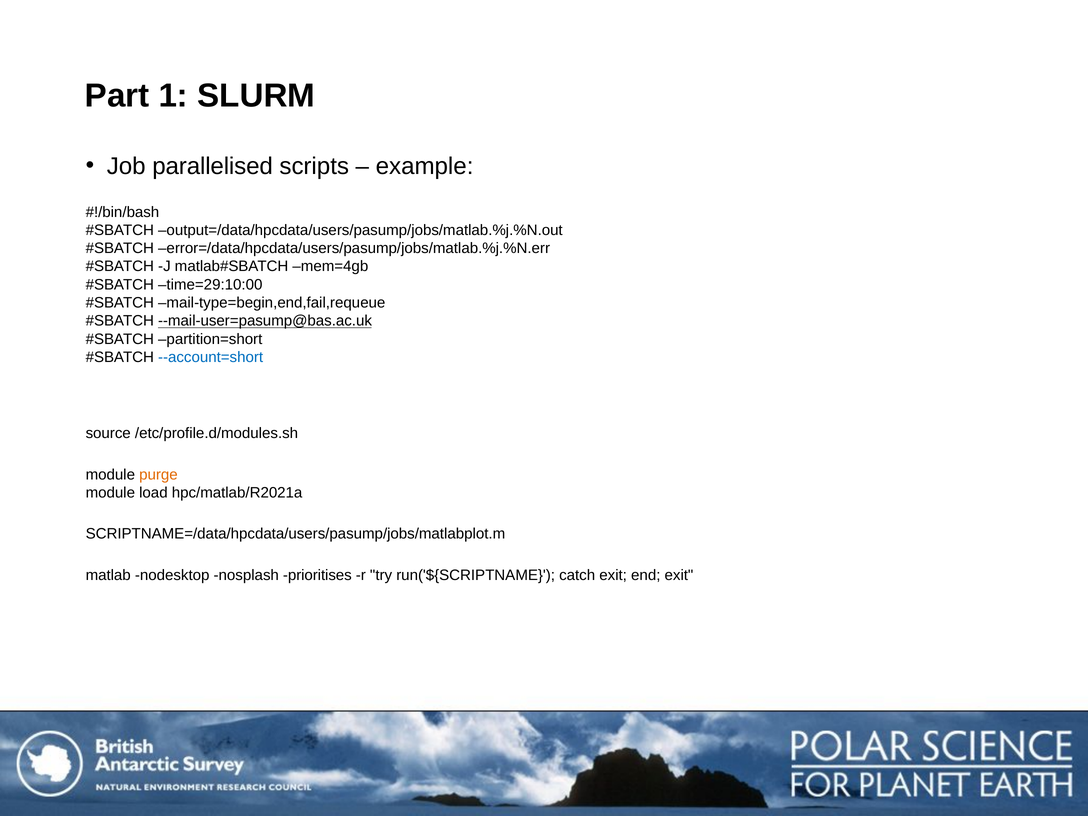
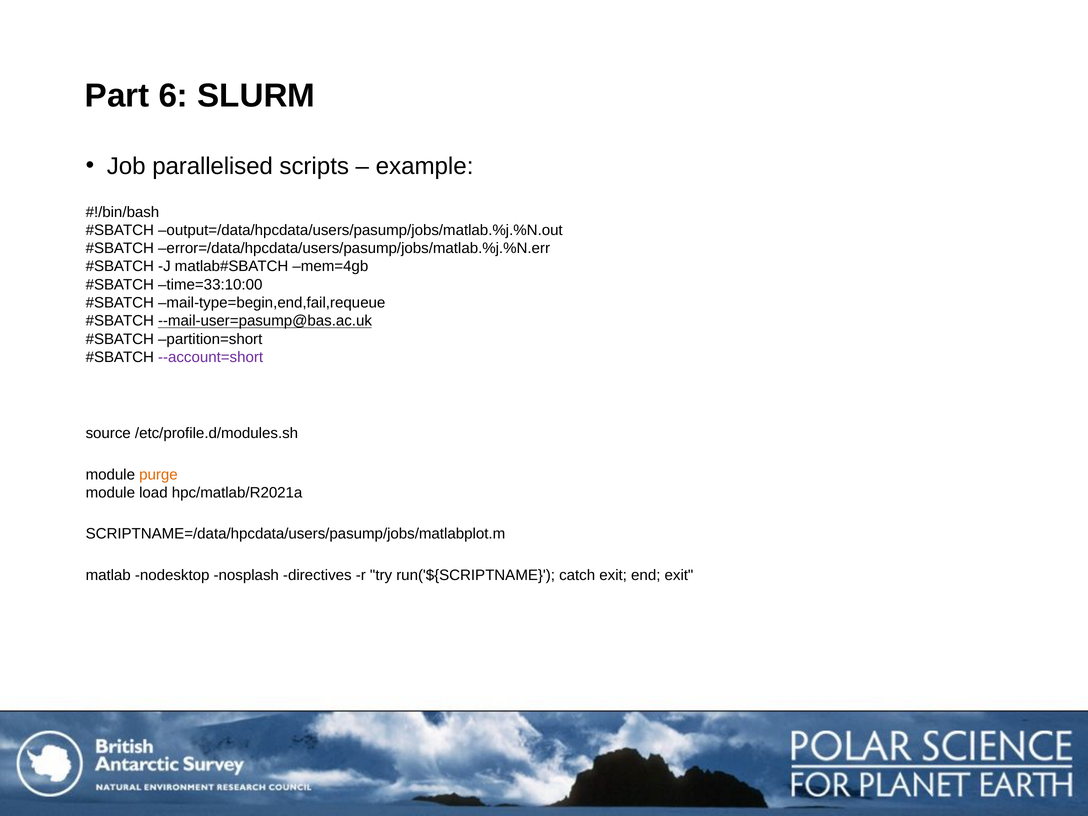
1: 1 -> 6 (173, 96)
time=29:10:00: time=29:10:00 -> time=33:10:00 (210, 285)
--account=short colour: blue -> purple (211, 357)
prioritises: prioritises -> directives (317, 575)
